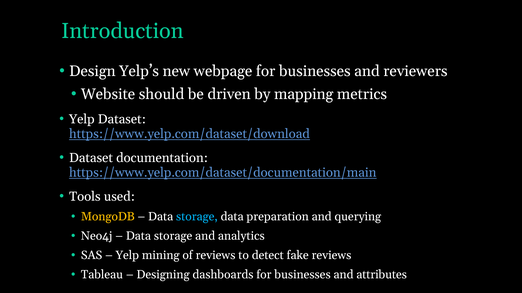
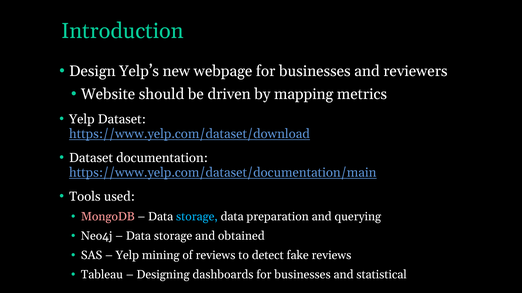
MongoDB colour: yellow -> pink (108, 217)
analytics: analytics -> obtained (241, 236)
attributes: attributes -> statistical (382, 275)
